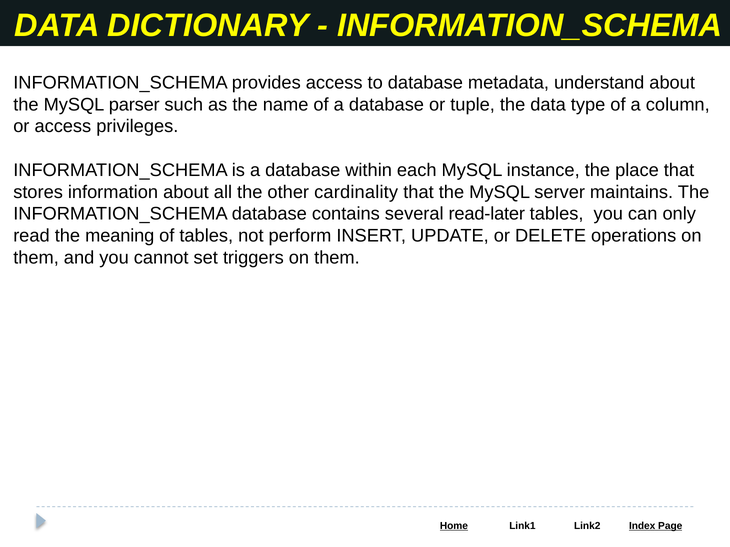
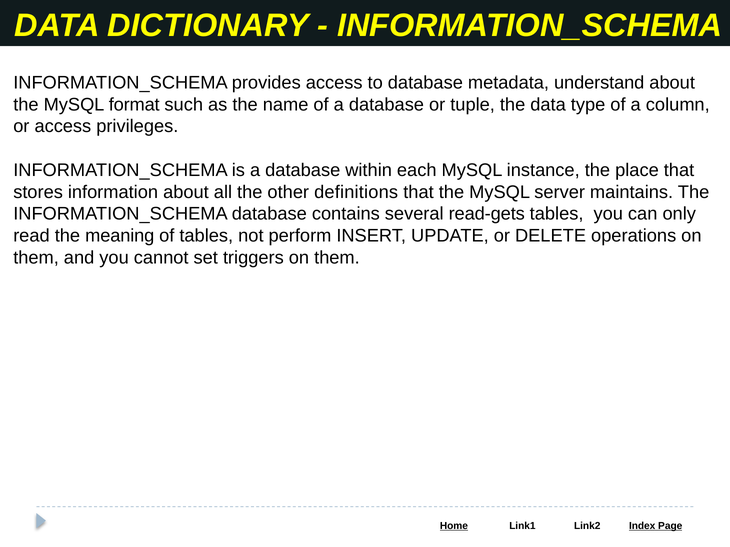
parser: parser -> format (134, 105)
cardinality: cardinality -> definitions (356, 192)
read-later: read-later -> read-gets (487, 214)
